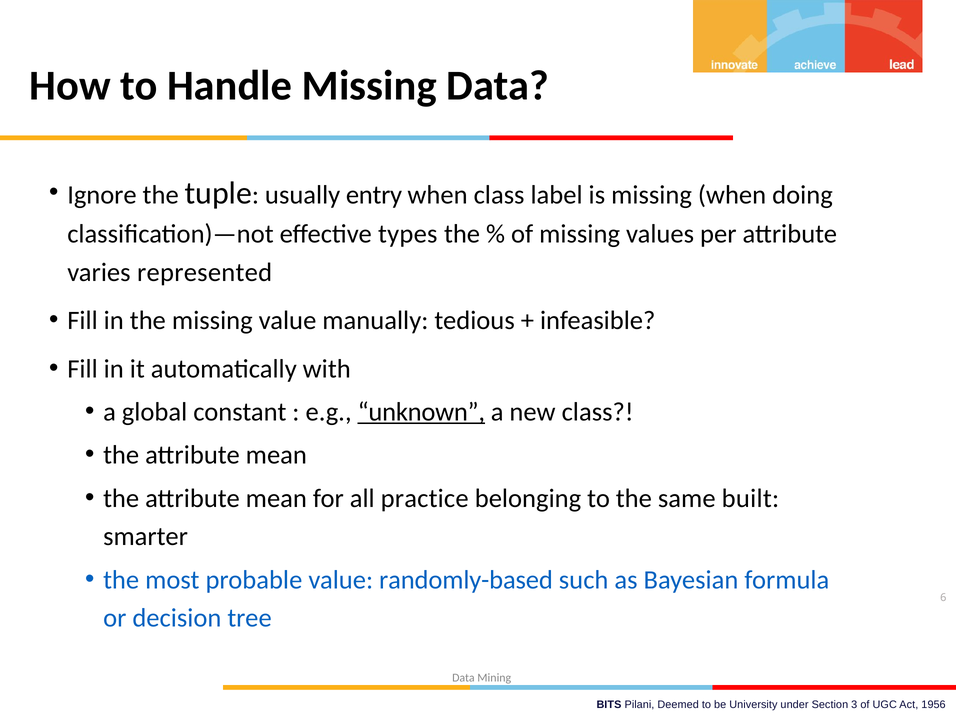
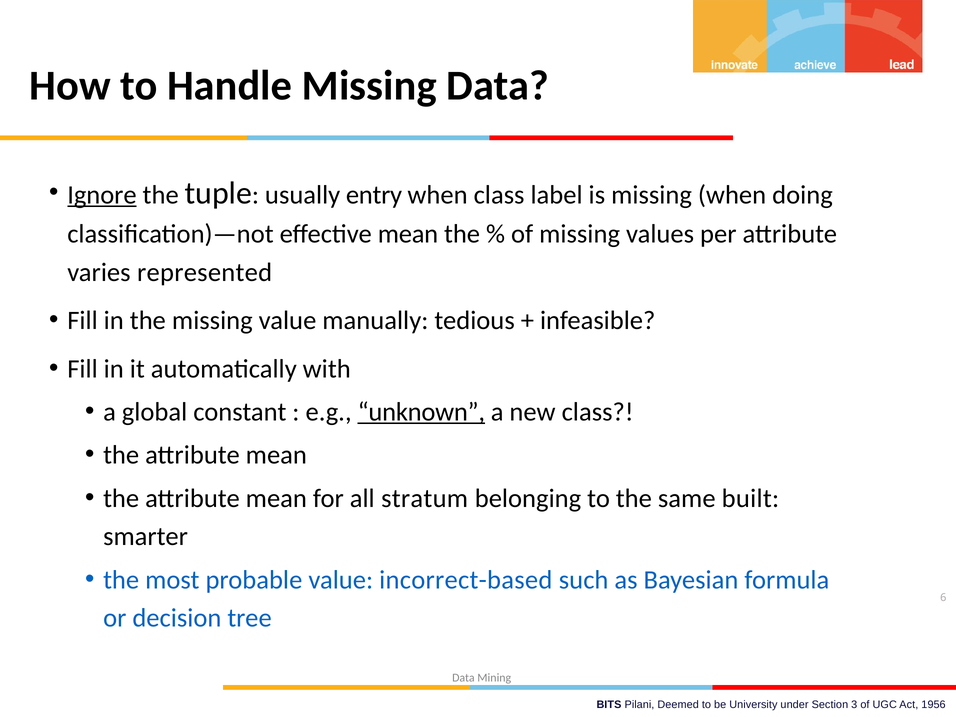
Ignore underline: none -> present (102, 195)
effective types: types -> mean (408, 234)
practice: practice -> stratum (425, 498)
randomly-based: randomly-based -> incorrect-based (466, 580)
